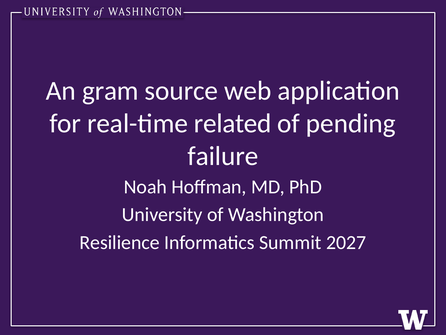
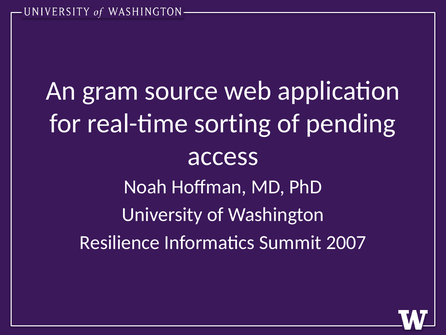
related: related -> sorting (233, 123)
failure: failure -> access (223, 156)
2027: 2027 -> 2007 (346, 242)
